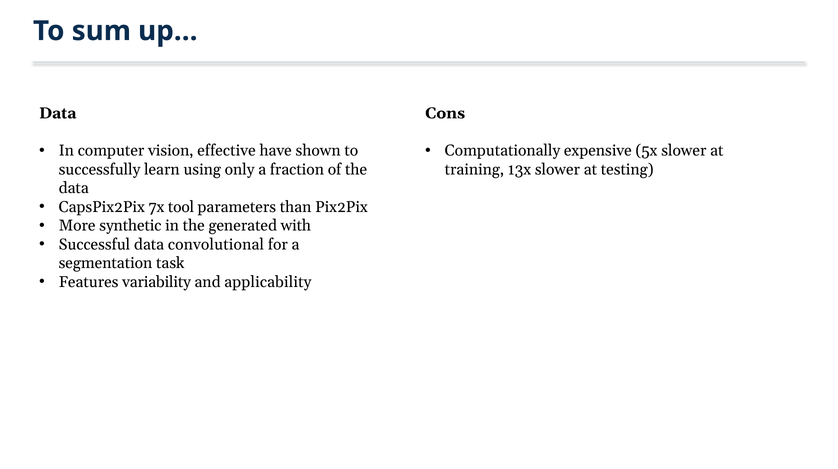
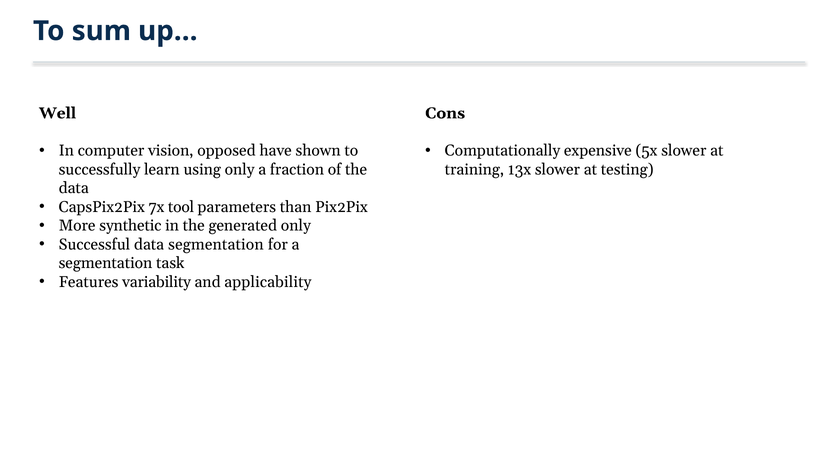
Data: Data -> Well (58, 113)
effective: effective -> opposed (227, 151)
generated with: with -> only (296, 226)
data convolutional: convolutional -> segmentation (216, 245)
